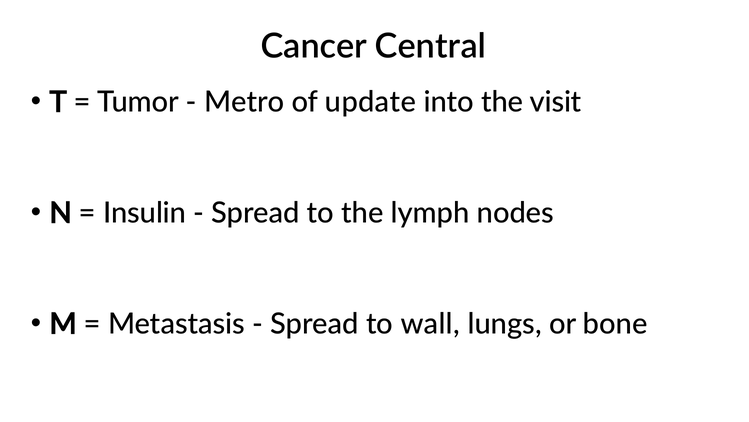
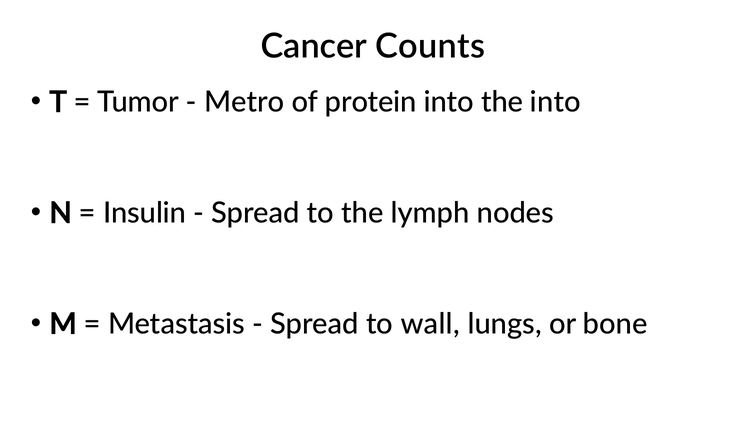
Central: Central -> Counts (430, 46)
update: update -> protein (371, 102)
the visit: visit -> into (556, 102)
